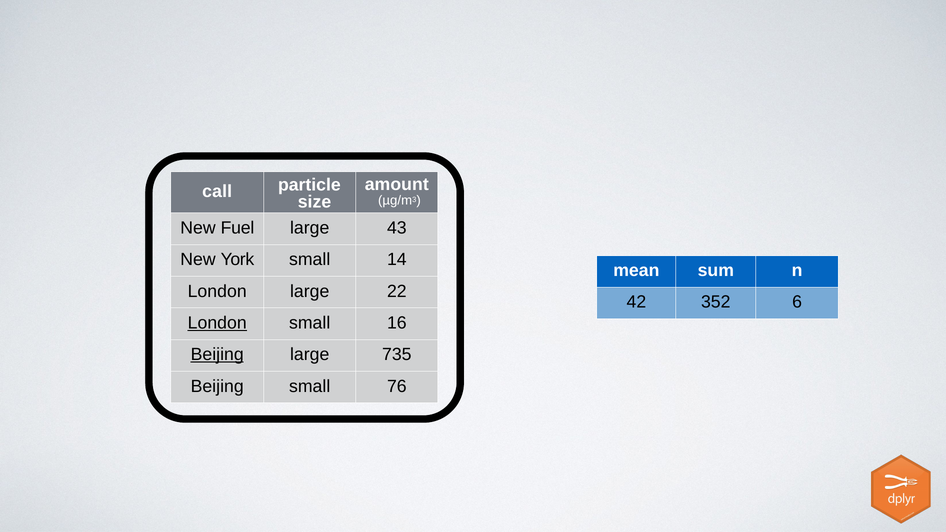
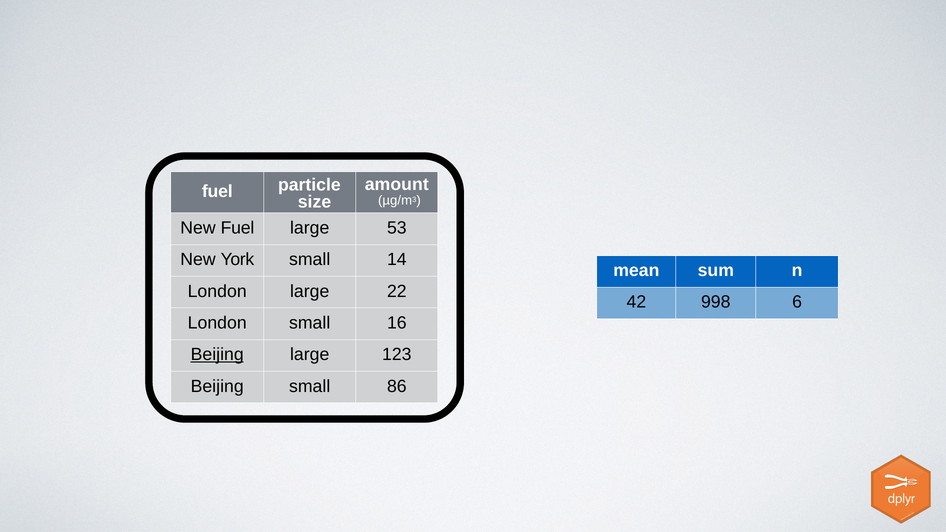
call: call -> fuel (217, 191)
43: 43 -> 53 (397, 228)
352: 352 -> 998 (716, 302)
London underline: present -> none (217, 323)
735: 735 -> 123 (397, 354)
76: 76 -> 86 (397, 386)
